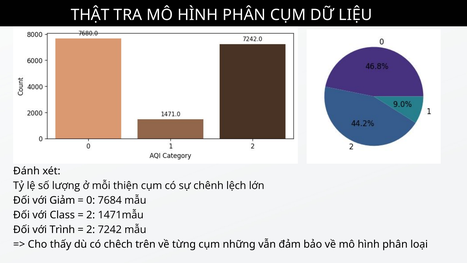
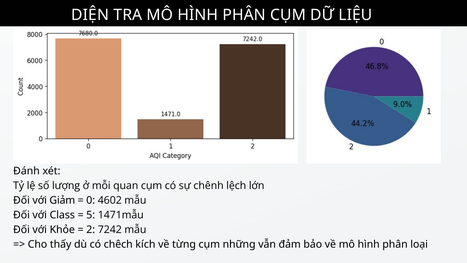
THẬT: THẬT -> DIỆN (90, 15)
thiện: thiện -> quan (126, 186)
7684: 7684 -> 4602 (110, 200)
2: 2 -> 5 (91, 215)
Trình: Trình -> Khỏe (62, 229)
trên: trên -> kích (145, 244)
